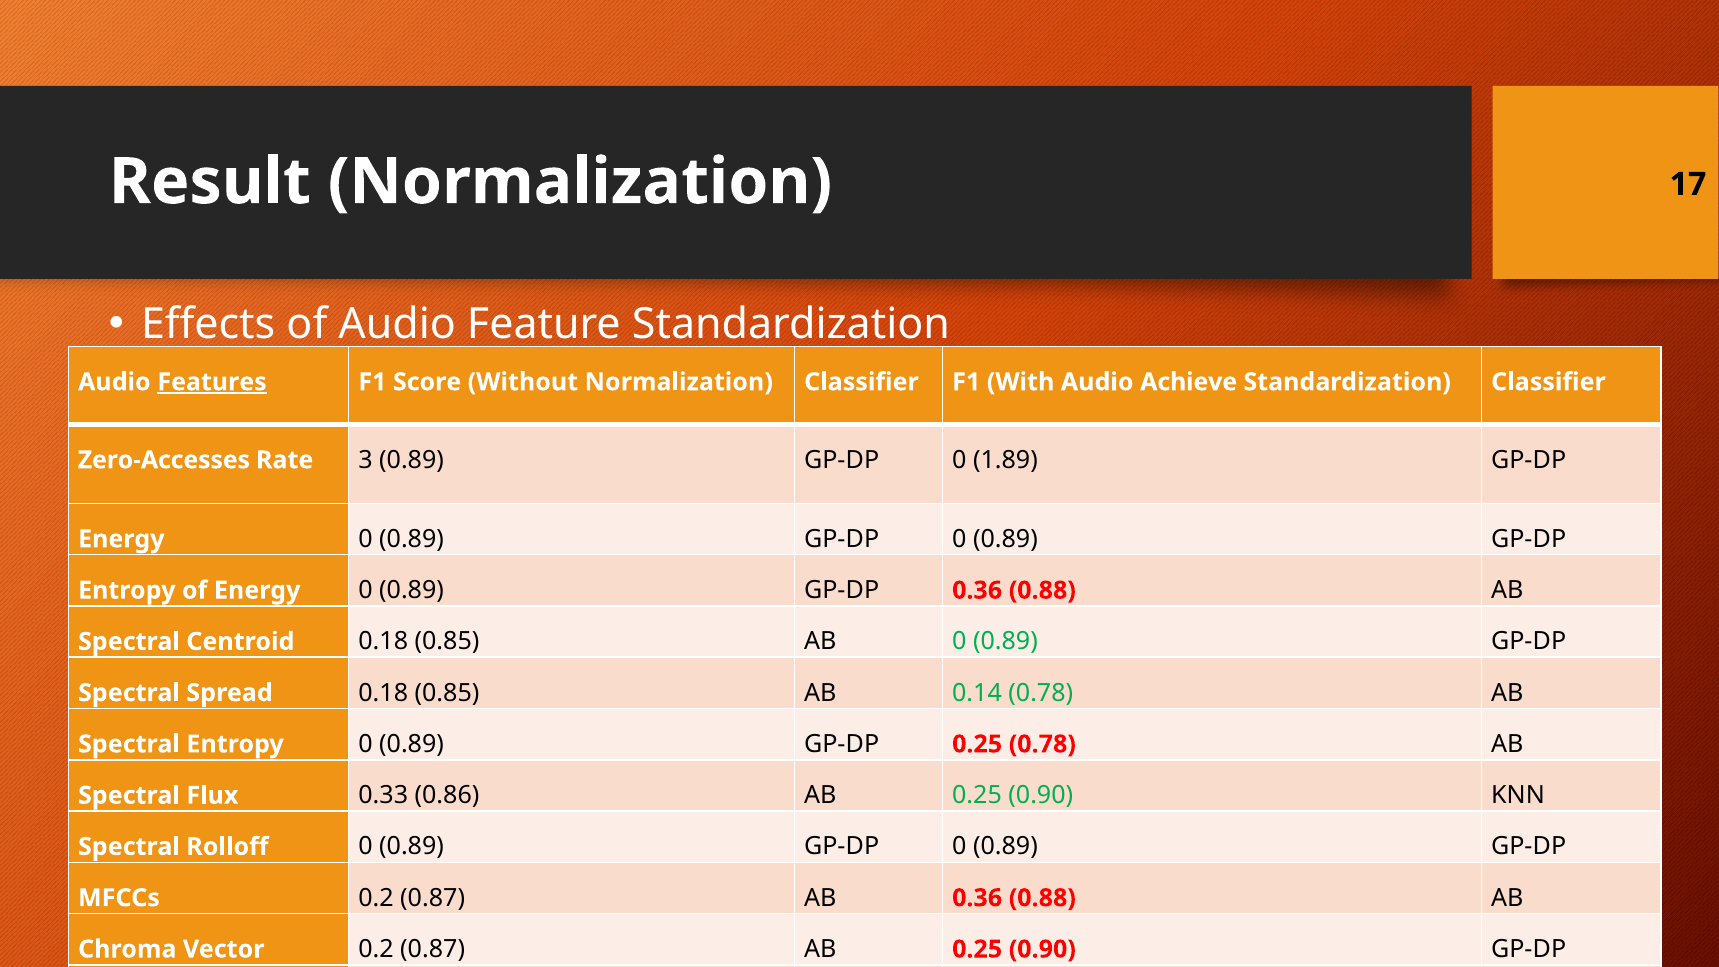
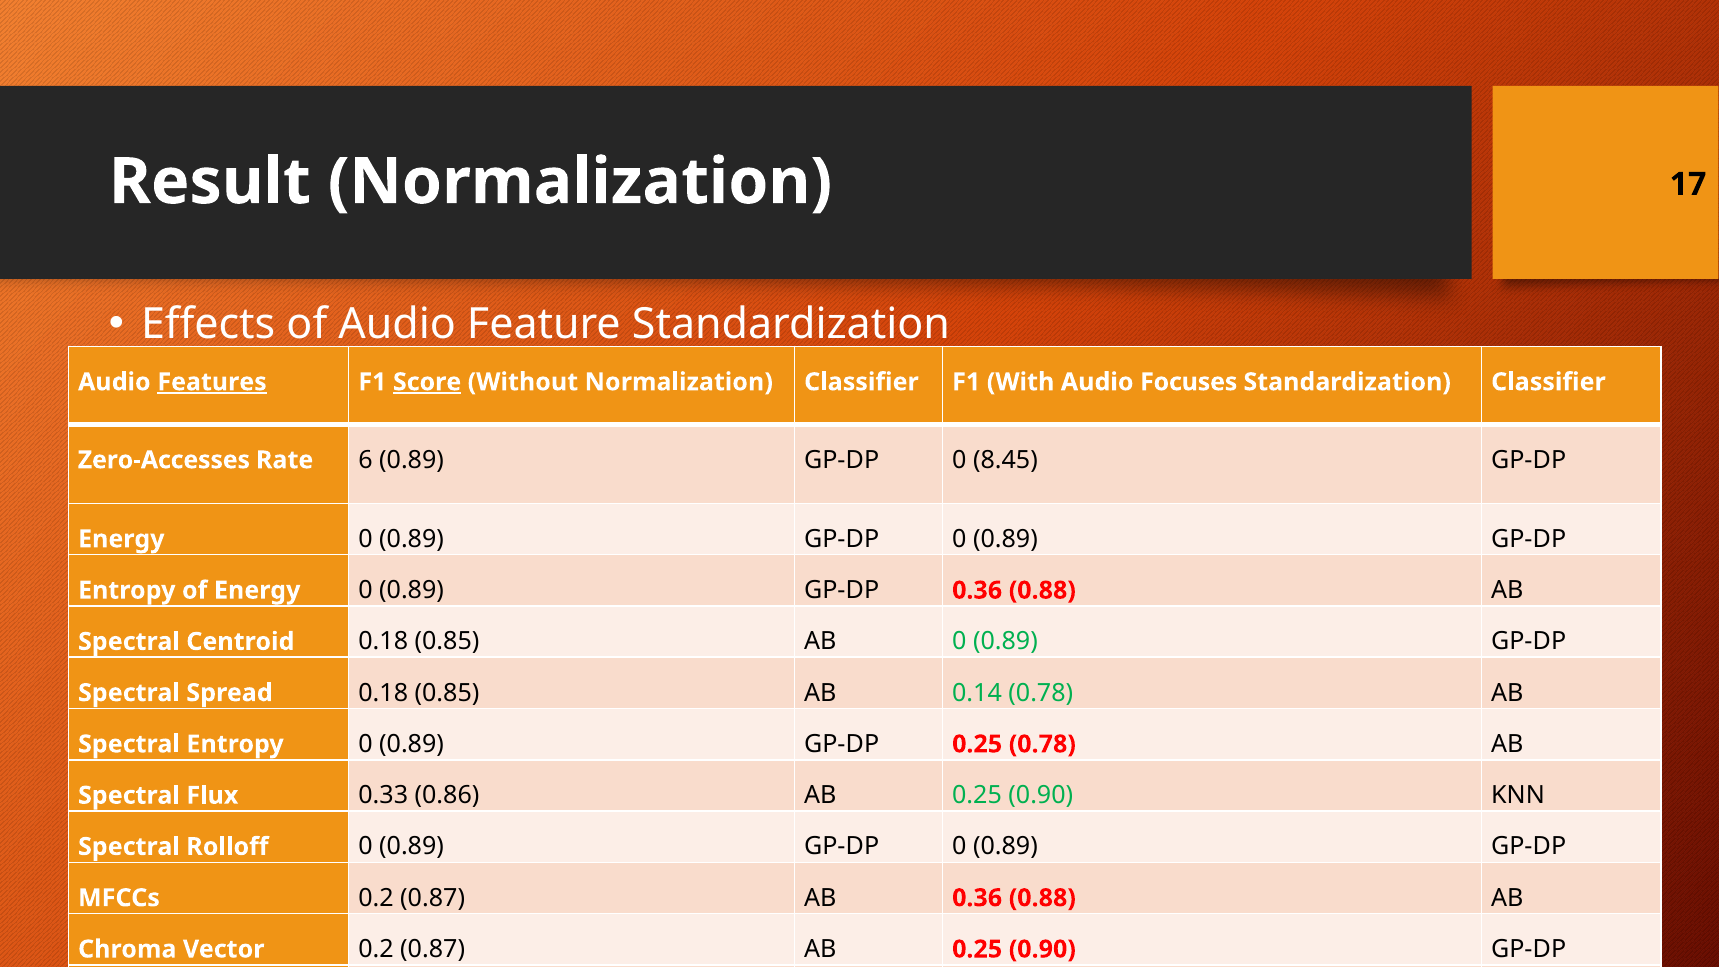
Score underline: none -> present (427, 382)
Achieve: Achieve -> Focuses (1189, 382)
3: 3 -> 6 (366, 460)
1.89: 1.89 -> 8.45 (1005, 460)
